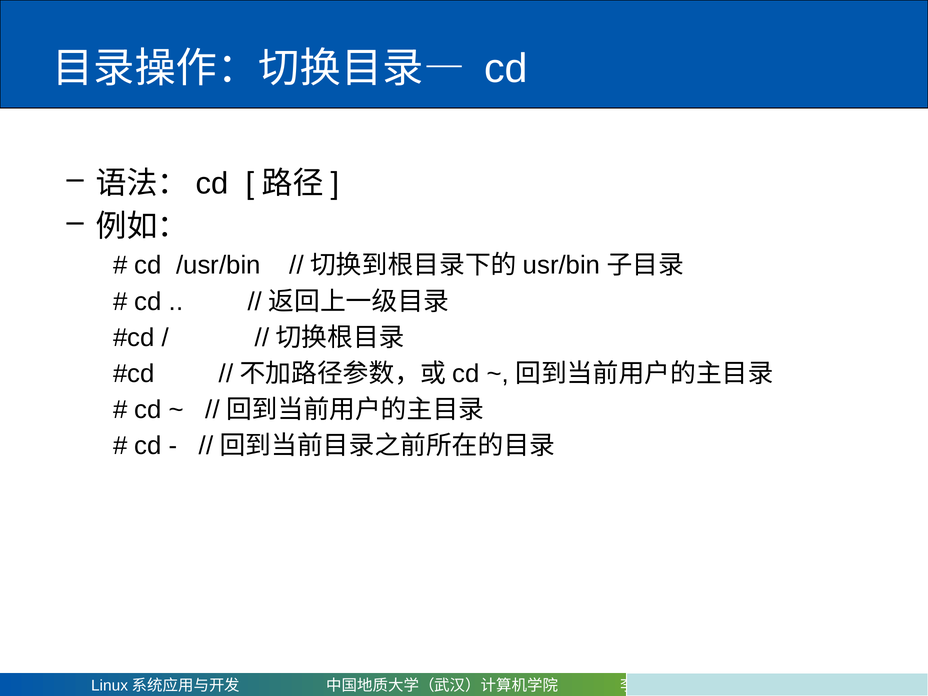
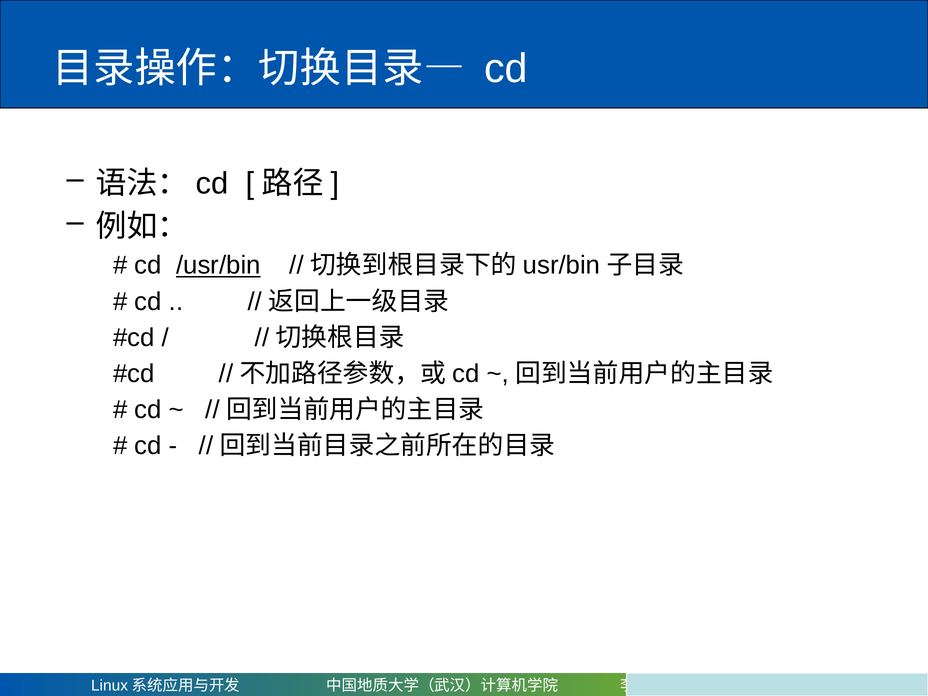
/usr/bin underline: none -> present (218, 265)
